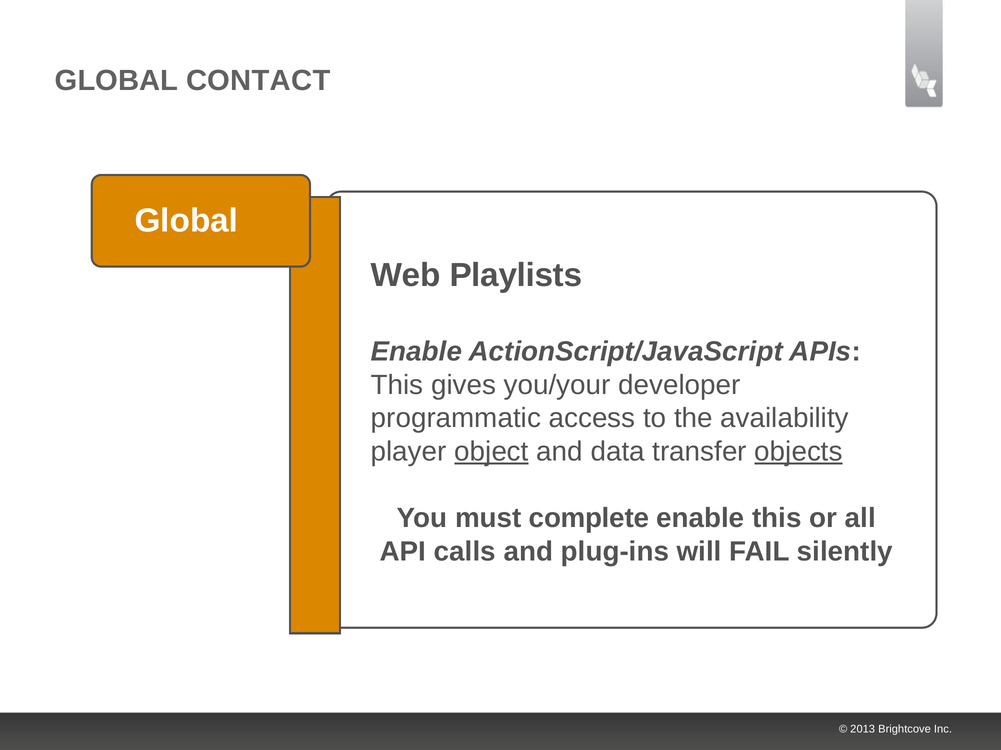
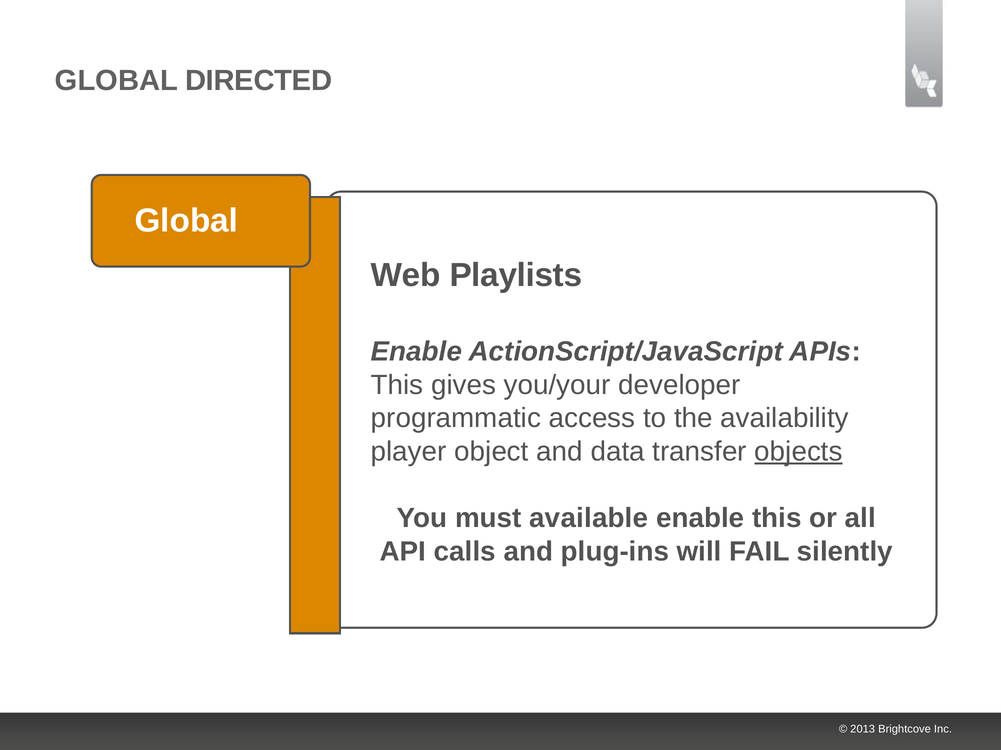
CONTACT: CONTACT -> DIRECTED (259, 81)
object underline: present -> none (491, 452)
complete: complete -> available (589, 519)
